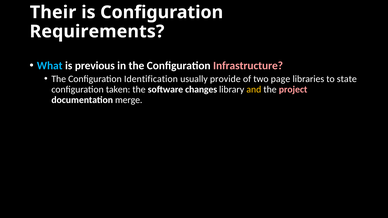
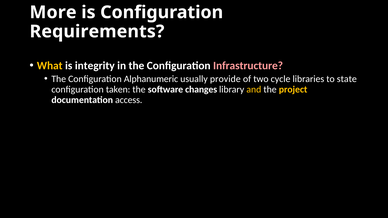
Their: Their -> More (53, 12)
What colour: light blue -> yellow (50, 66)
previous: previous -> integrity (95, 66)
Identification: Identification -> Alphanumeric (151, 79)
page: page -> cycle (281, 79)
project colour: pink -> yellow (293, 89)
merge: merge -> access (129, 100)
